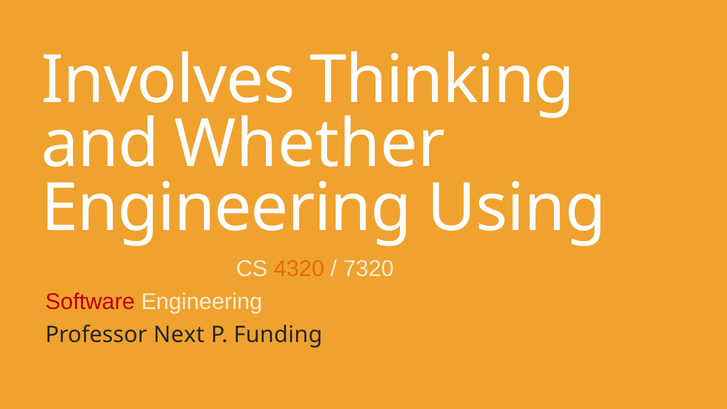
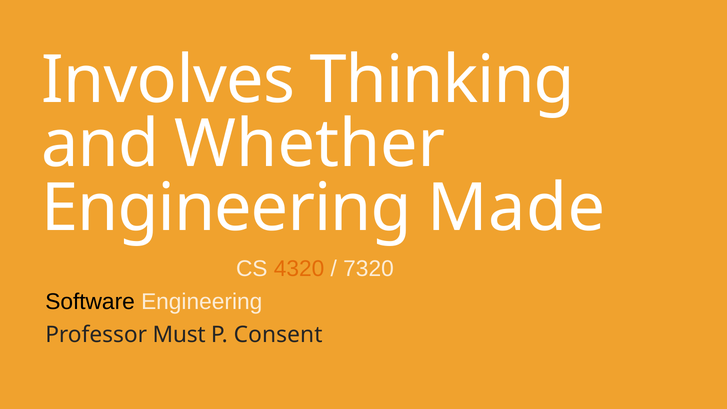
Using: Using -> Made (516, 208)
Software colour: red -> black (90, 302)
Next: Next -> Must (179, 335)
Funding: Funding -> Consent (278, 335)
